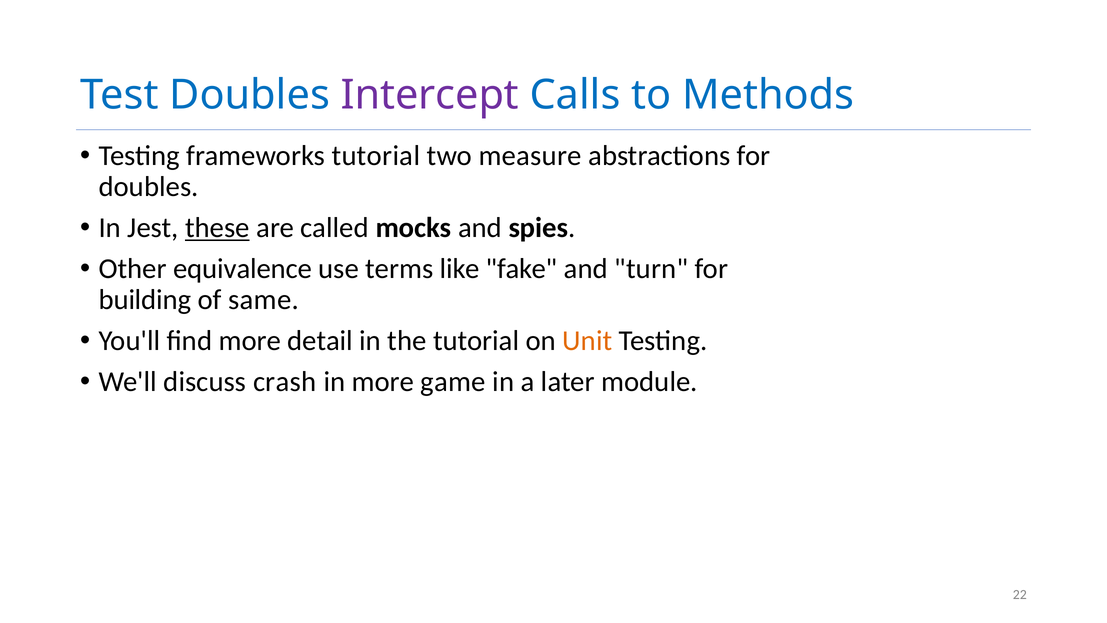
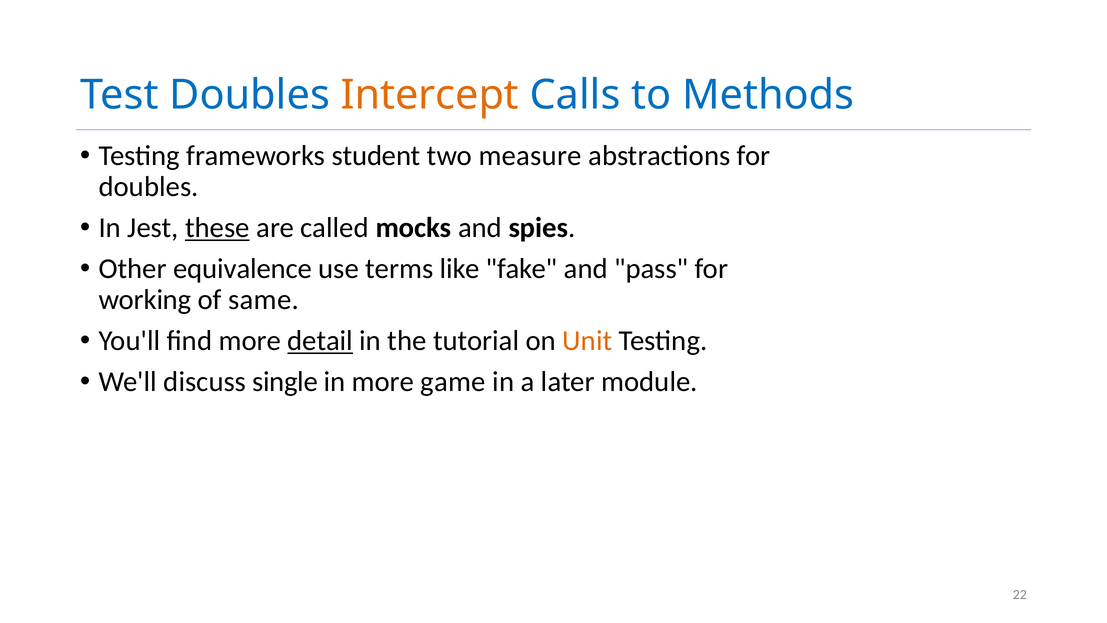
Intercept colour: purple -> orange (430, 95)
frameworks tutorial: tutorial -> student (376, 156)
turn: turn -> pass (651, 269)
building: building -> working (145, 300)
detail underline: none -> present (320, 341)
crash: crash -> single (285, 381)
